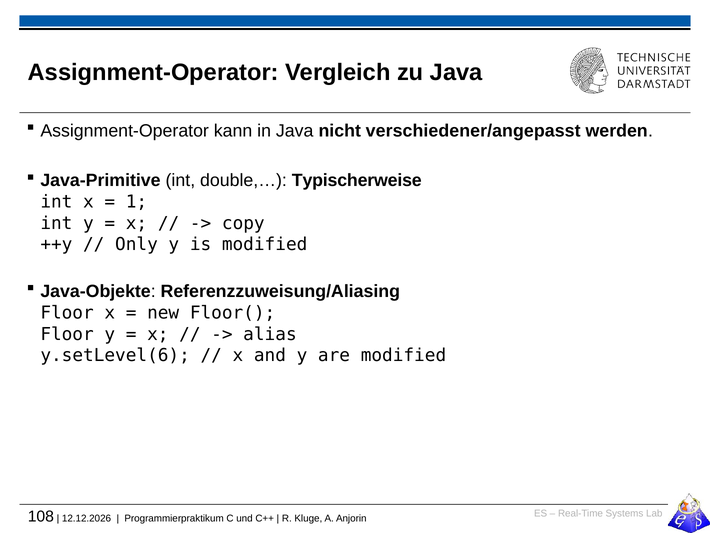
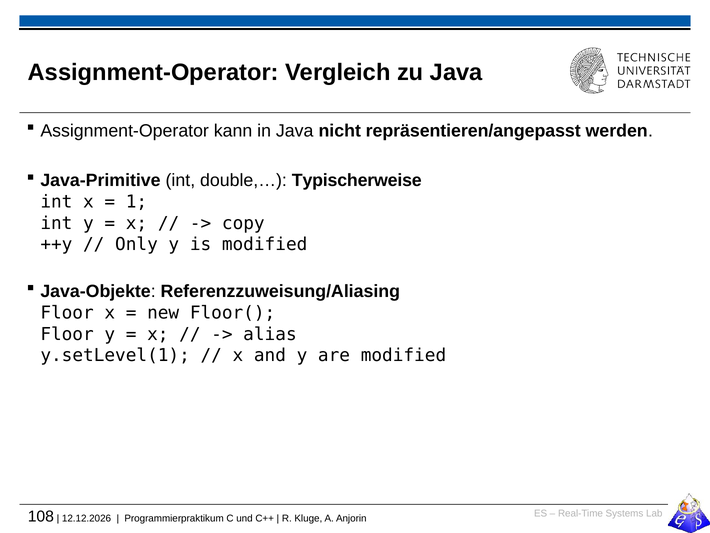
verschiedener/angepasst: verschiedener/angepasst -> repräsentieren/angepasst (473, 131)
y.setLevel(6: y.setLevel(6 -> y.setLevel(1 (115, 355)
